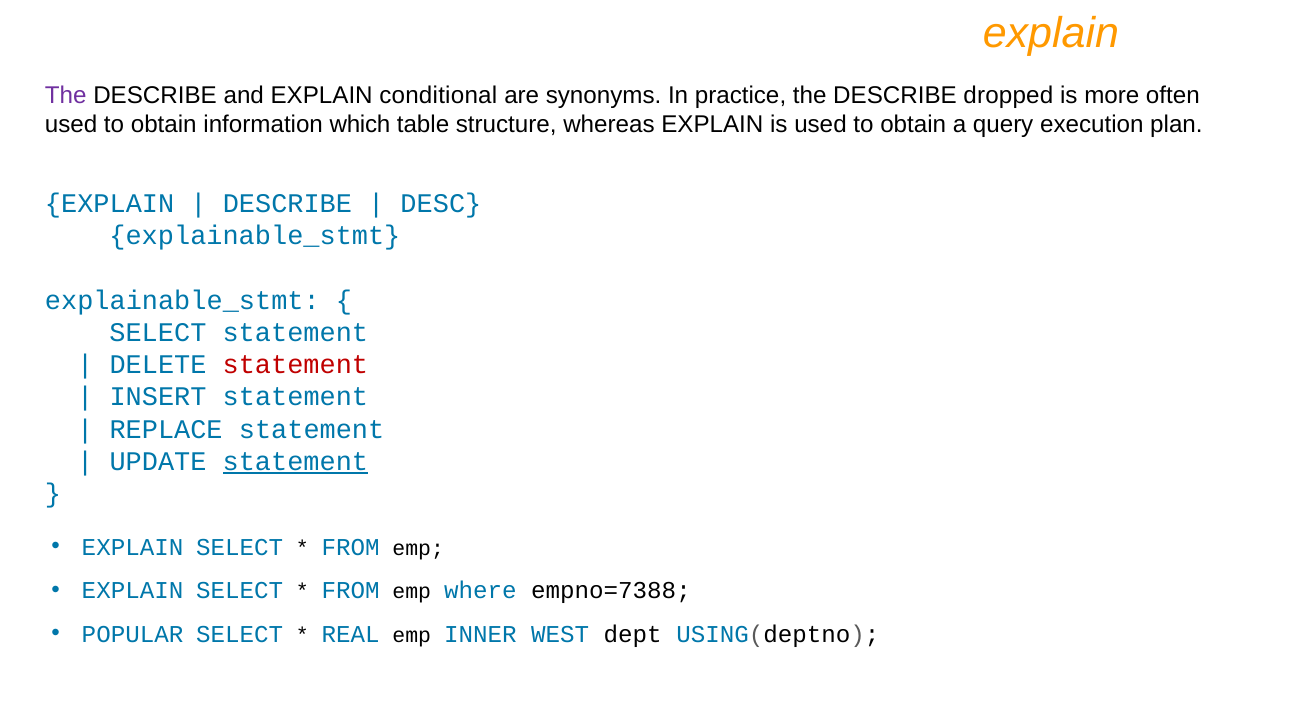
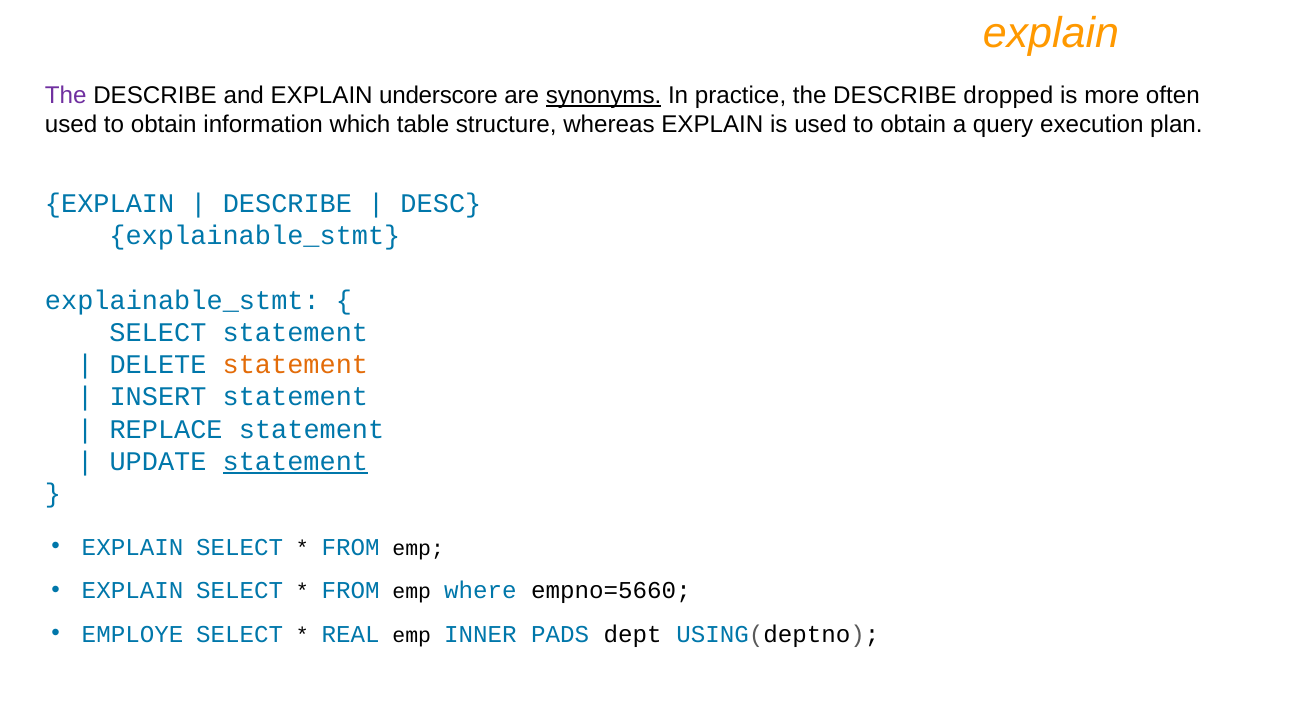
conditional: conditional -> underscore (439, 95)
synonyms underline: none -> present (604, 95)
statement colour: red -> orange (295, 365)
empno=7388: empno=7388 -> empno=5660 (611, 590)
POPULAR: POPULAR -> EMPLOYE (133, 634)
WEST: WEST -> PADS (560, 634)
